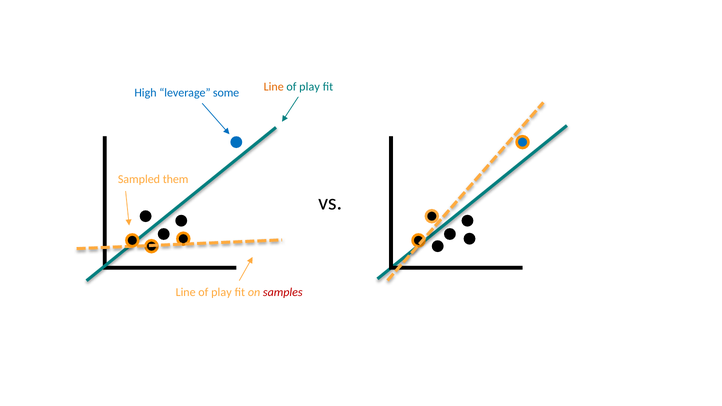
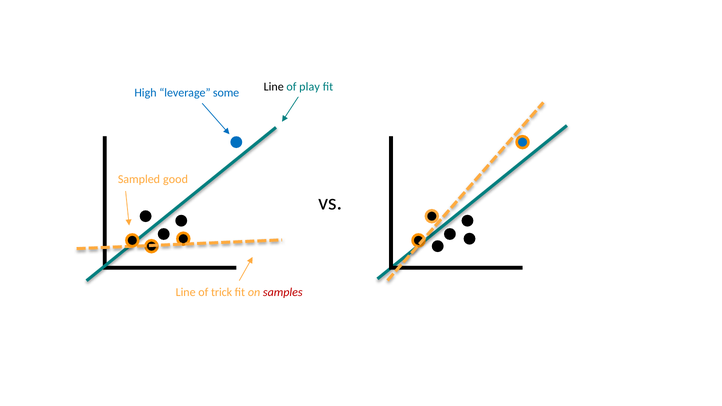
Line colour: orange -> black (274, 87)
them: them -> good (176, 179)
play: play -> trick (222, 292)
